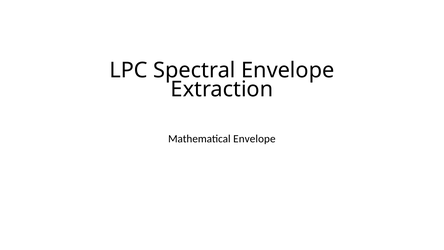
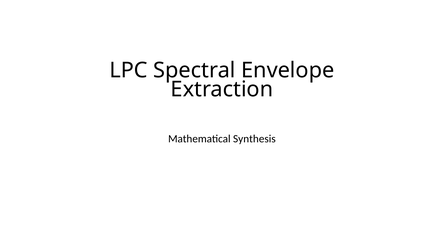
Mathematical Envelope: Envelope -> Synthesis (254, 139)
